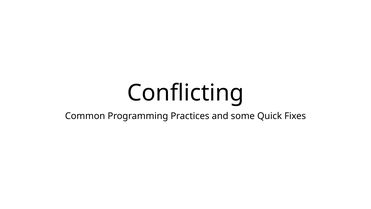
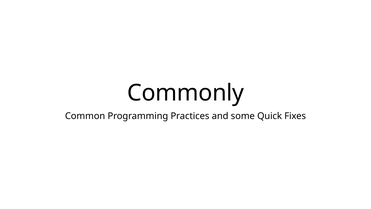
Conflicting: Conflicting -> Commonly (186, 93)
